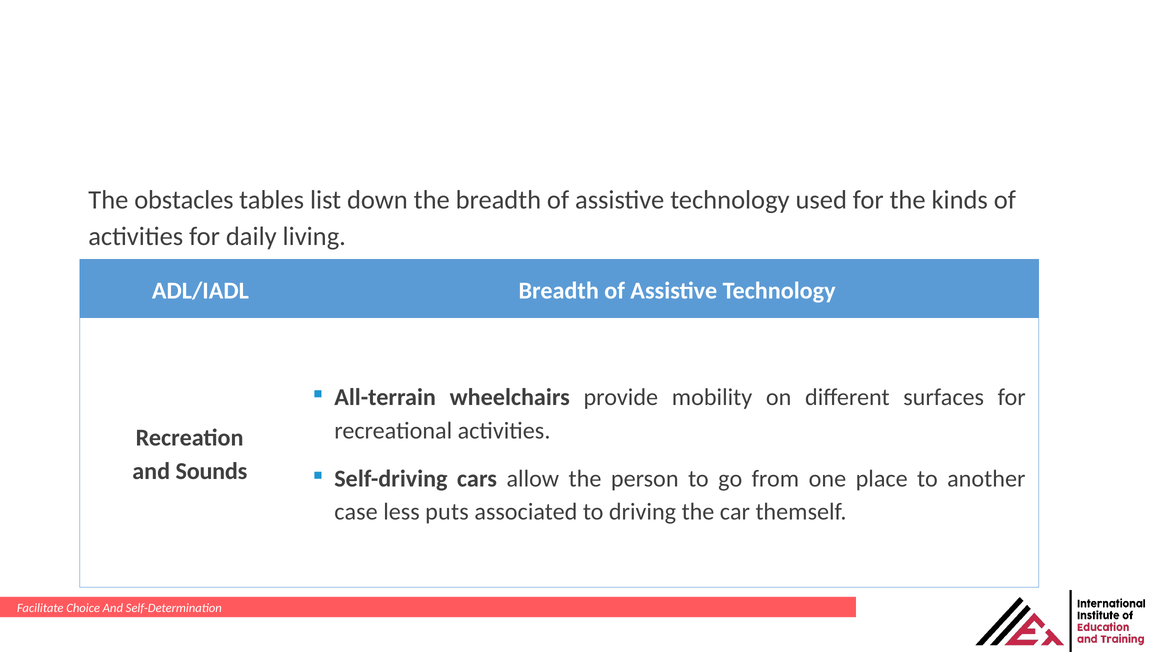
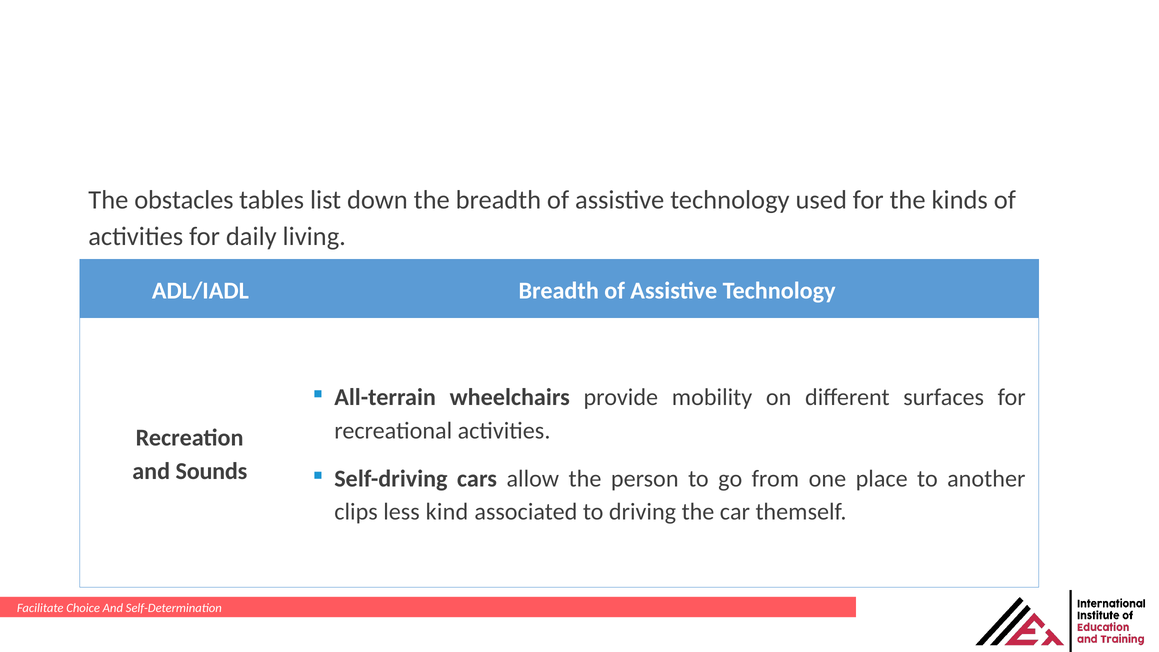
case: case -> clips (356, 512)
puts: puts -> kind (447, 512)
